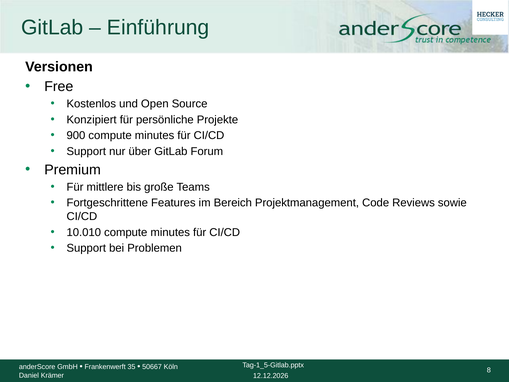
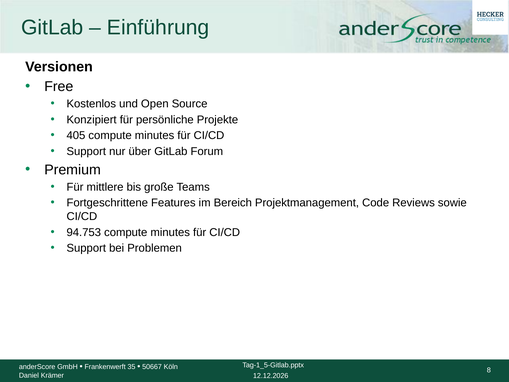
900: 900 -> 405 (76, 135)
10.010: 10.010 -> 94.753 (84, 232)
